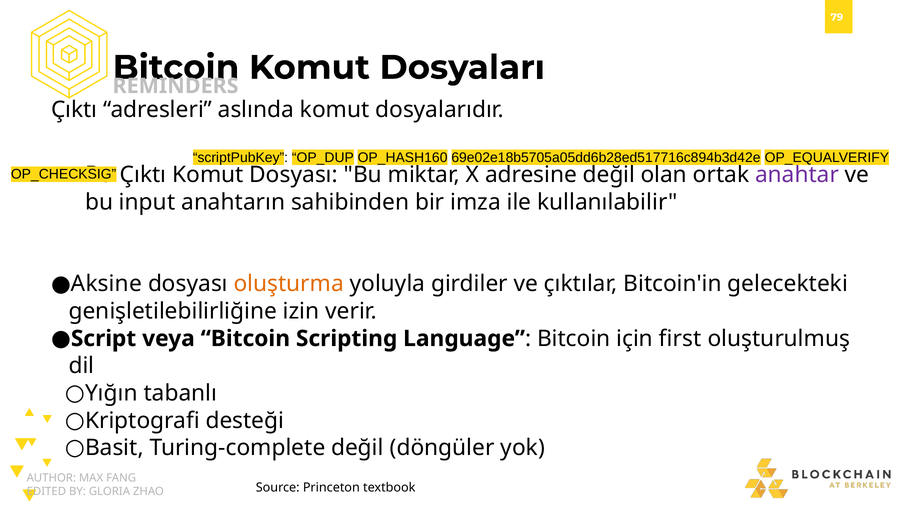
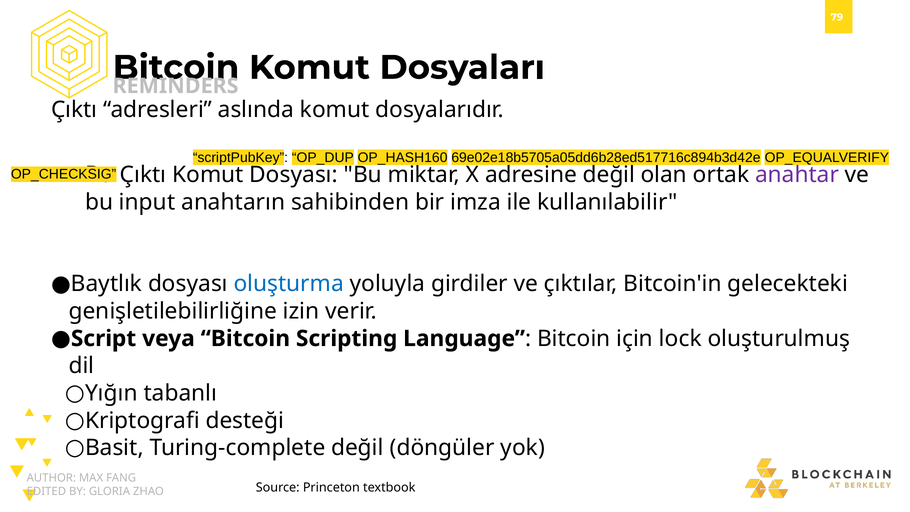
Aksine: Aksine -> Baytlık (106, 284)
oluşturma colour: orange -> blue (289, 284)
first: first -> lock (680, 339)
